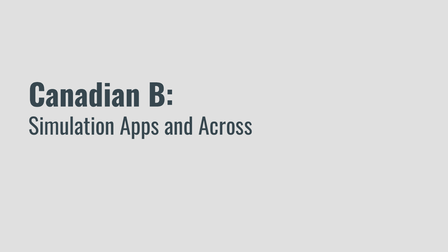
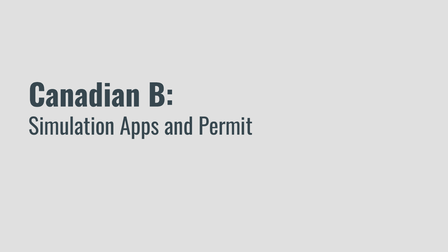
Across: Across -> Permit (225, 128)
